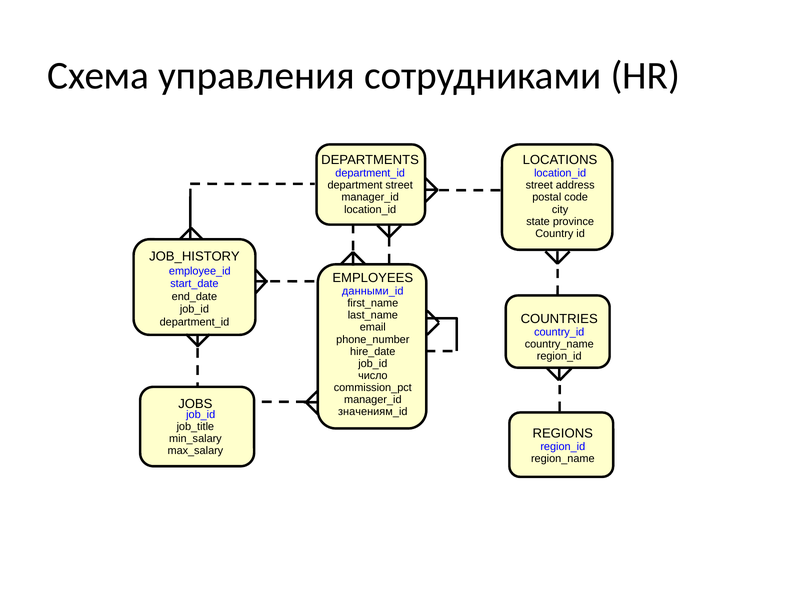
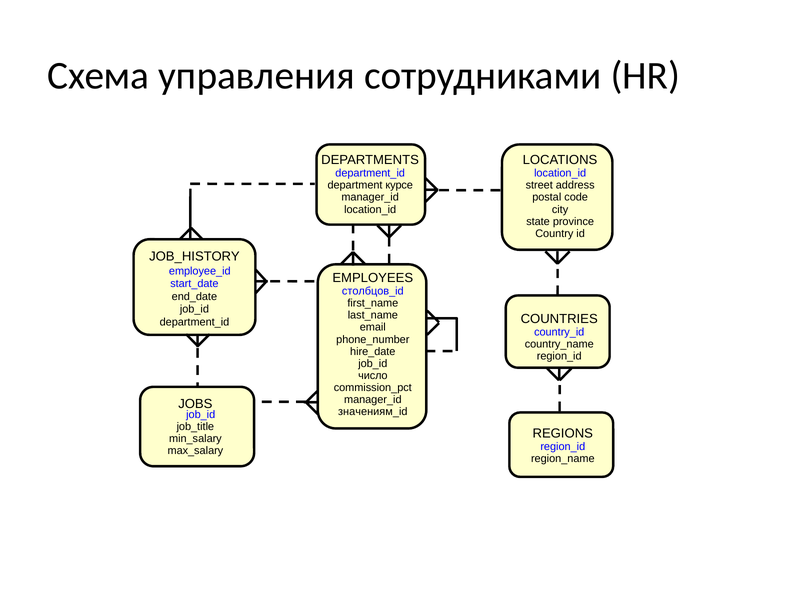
department street: street -> курсе (399, 185)
данными_id: данными_id -> столбцов_id (373, 291)
